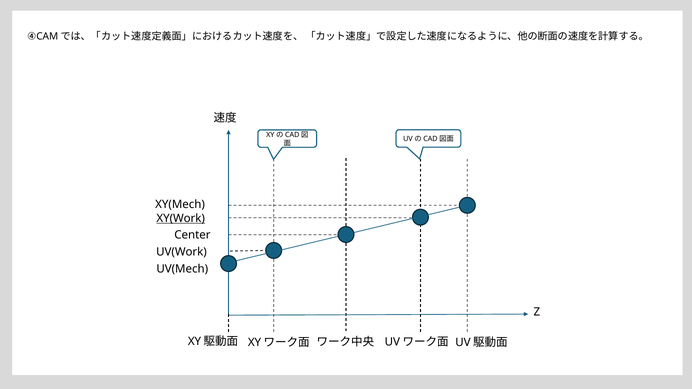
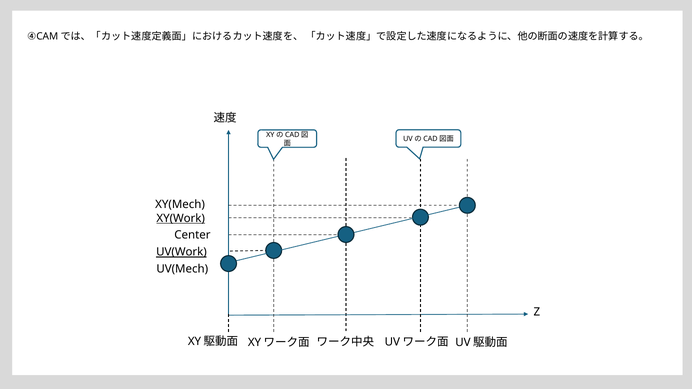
UV(Work underline: none -> present (181, 252)
